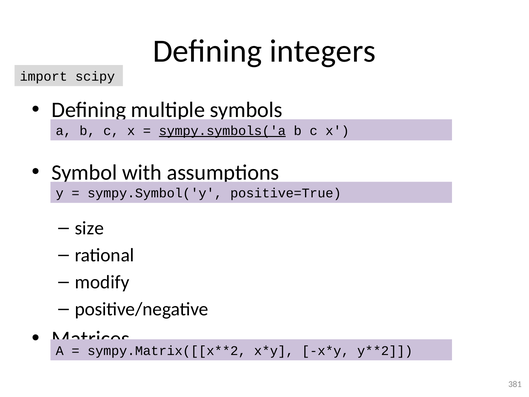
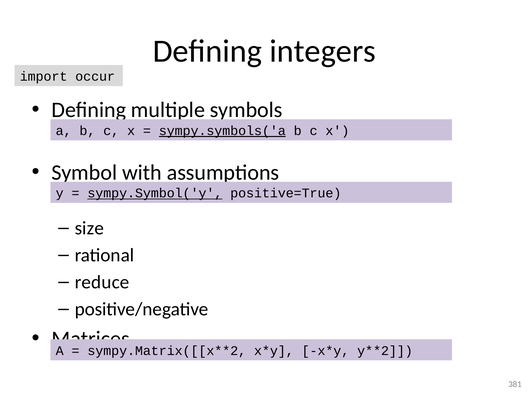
scipy: scipy -> occur (95, 77)
sympy.Symbol('y underline: none -> present (155, 193)
modify: modify -> reduce (102, 282)
